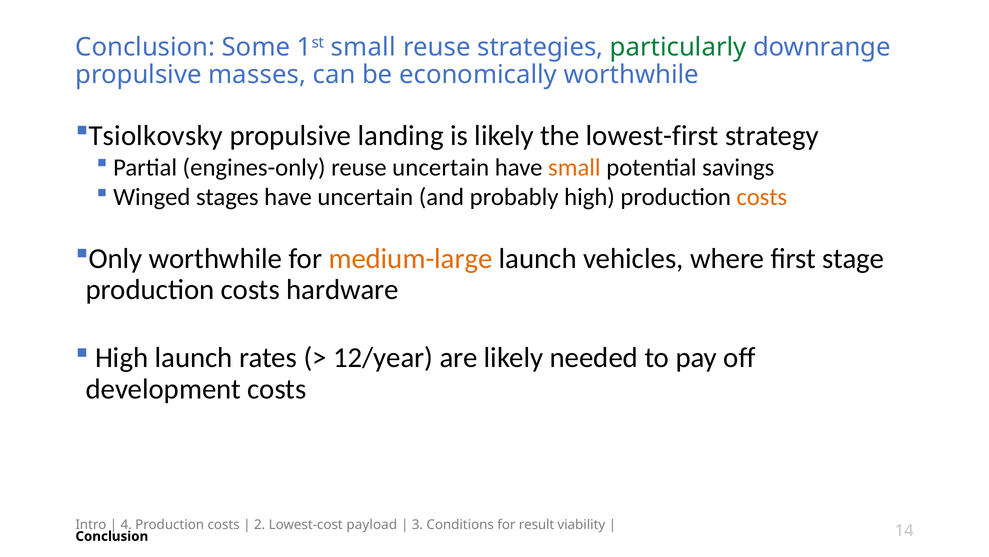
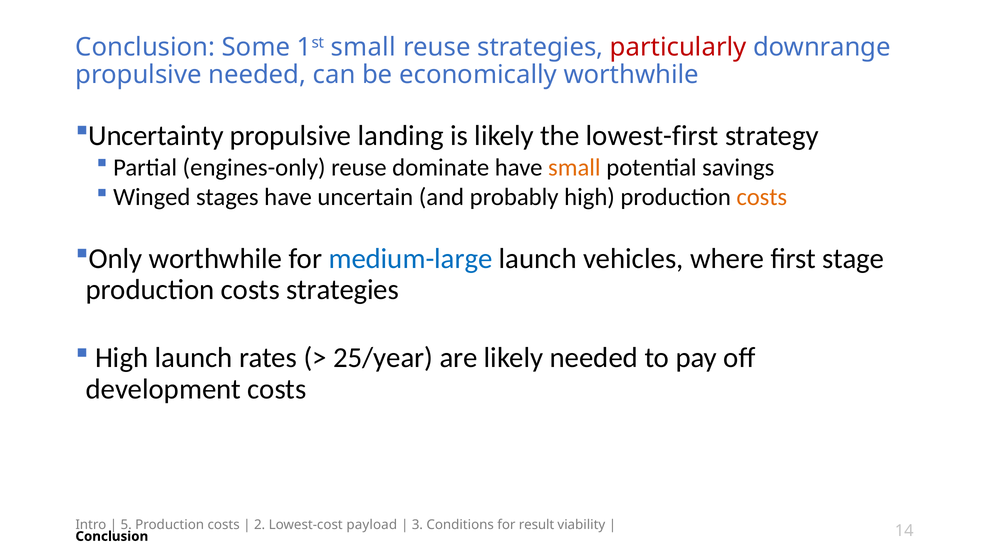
particularly colour: green -> red (678, 47)
propulsive masses: masses -> needed (257, 75)
Tsiolkovsky: Tsiolkovsky -> Uncertainty (156, 135)
reuse uncertain: uncertain -> dominate (441, 167)
medium-large colour: orange -> blue (411, 258)
costs hardware: hardware -> strategies (343, 289)
12/year: 12/year -> 25/year (383, 357)
4: 4 -> 5 (126, 524)
